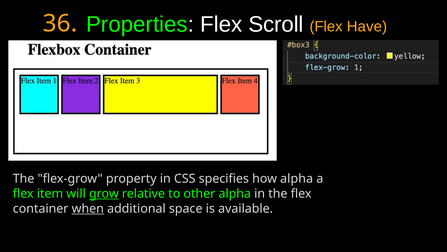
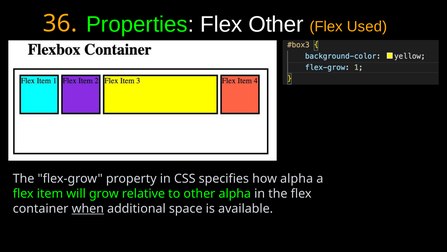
Flex Scroll: Scroll -> Other (276, 24)
Have: Have -> Used (367, 26)
grow underline: present -> none (104, 193)
